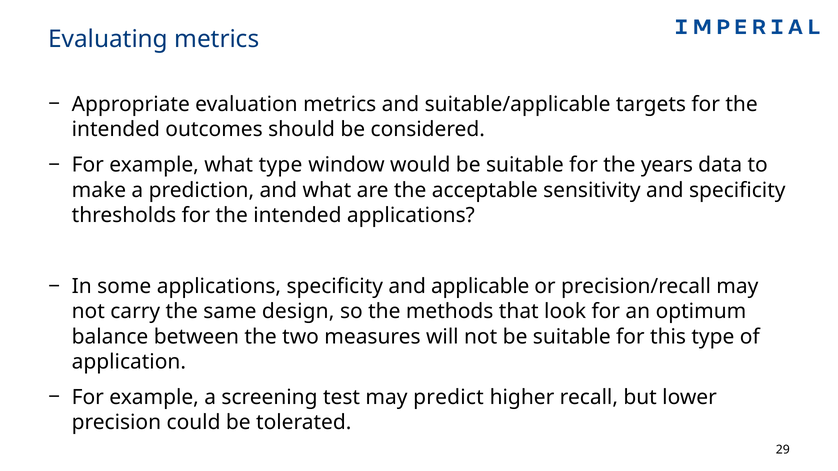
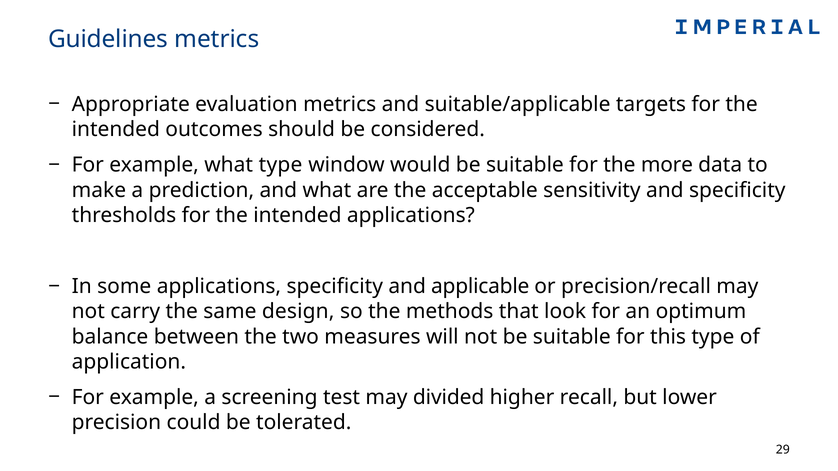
Evaluating: Evaluating -> Guidelines (108, 39)
years: years -> more (667, 165)
predict: predict -> divided (449, 398)
